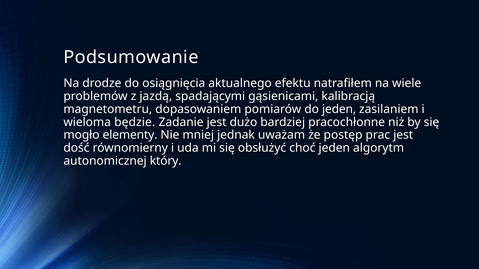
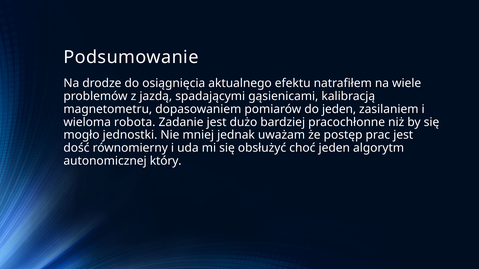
będzie: będzie -> robota (135, 122)
elementy: elementy -> jednostki (130, 135)
